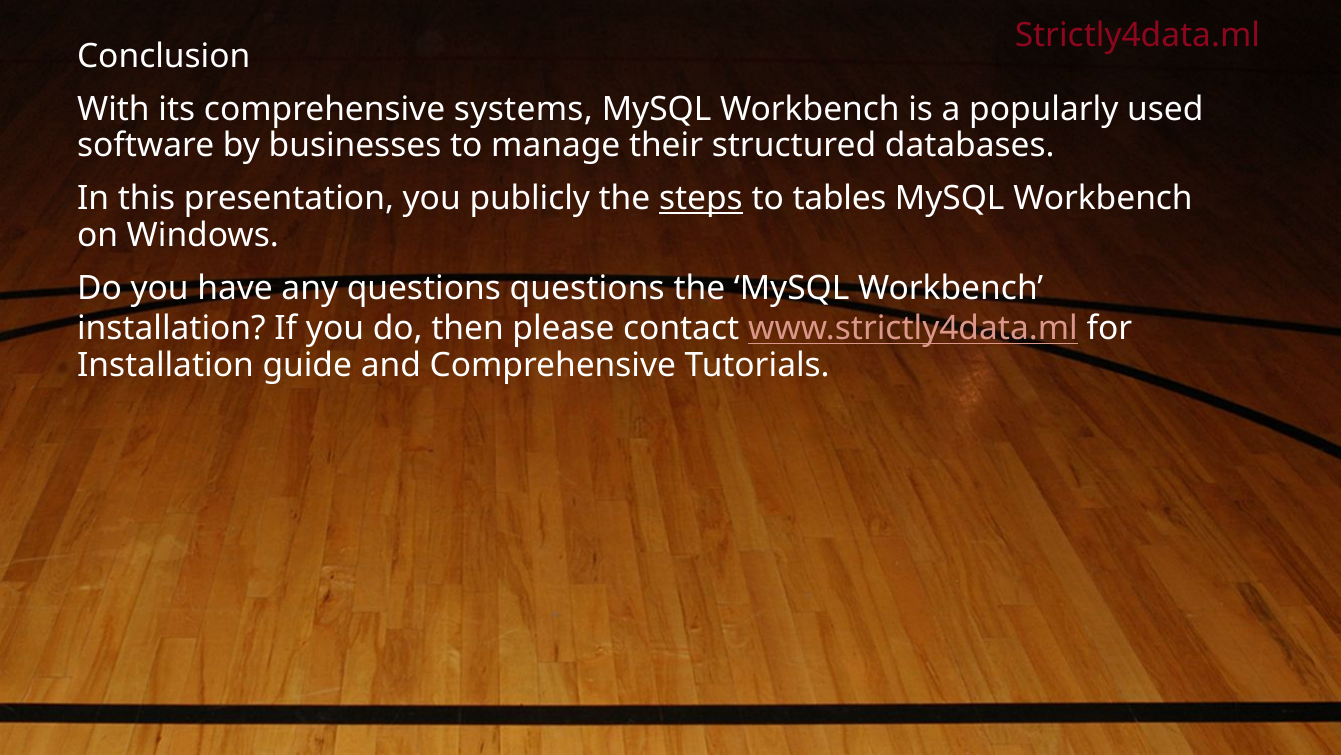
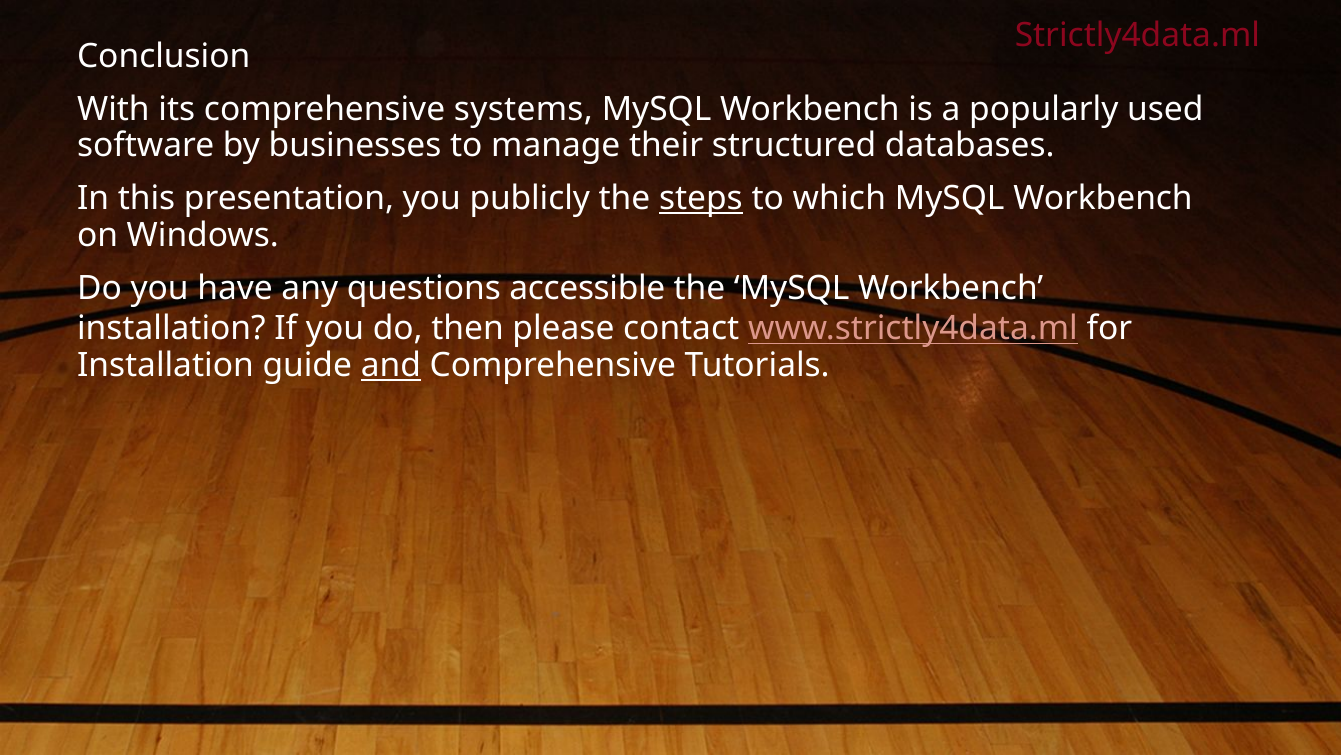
tables: tables -> which (839, 199)
questions questions: questions -> accessible (587, 288)
and underline: none -> present (391, 365)
